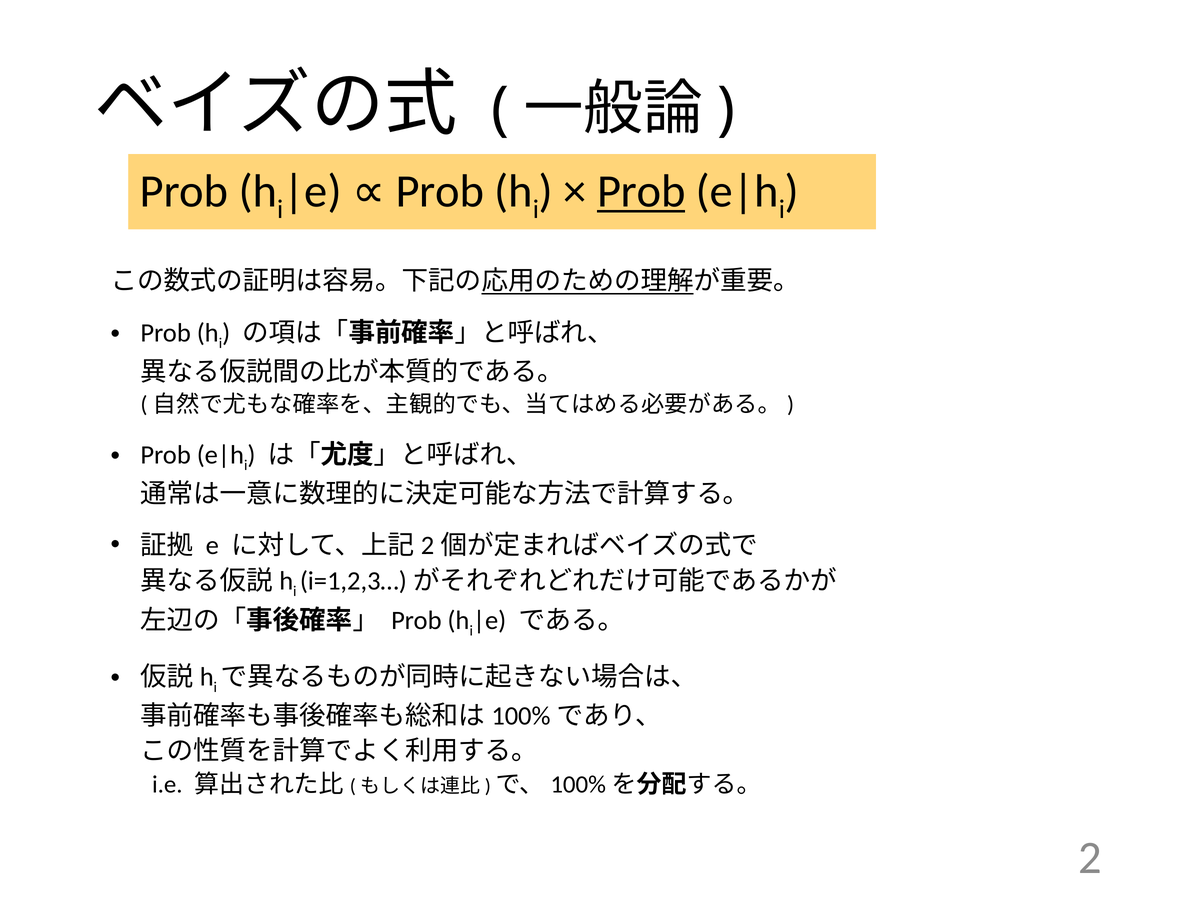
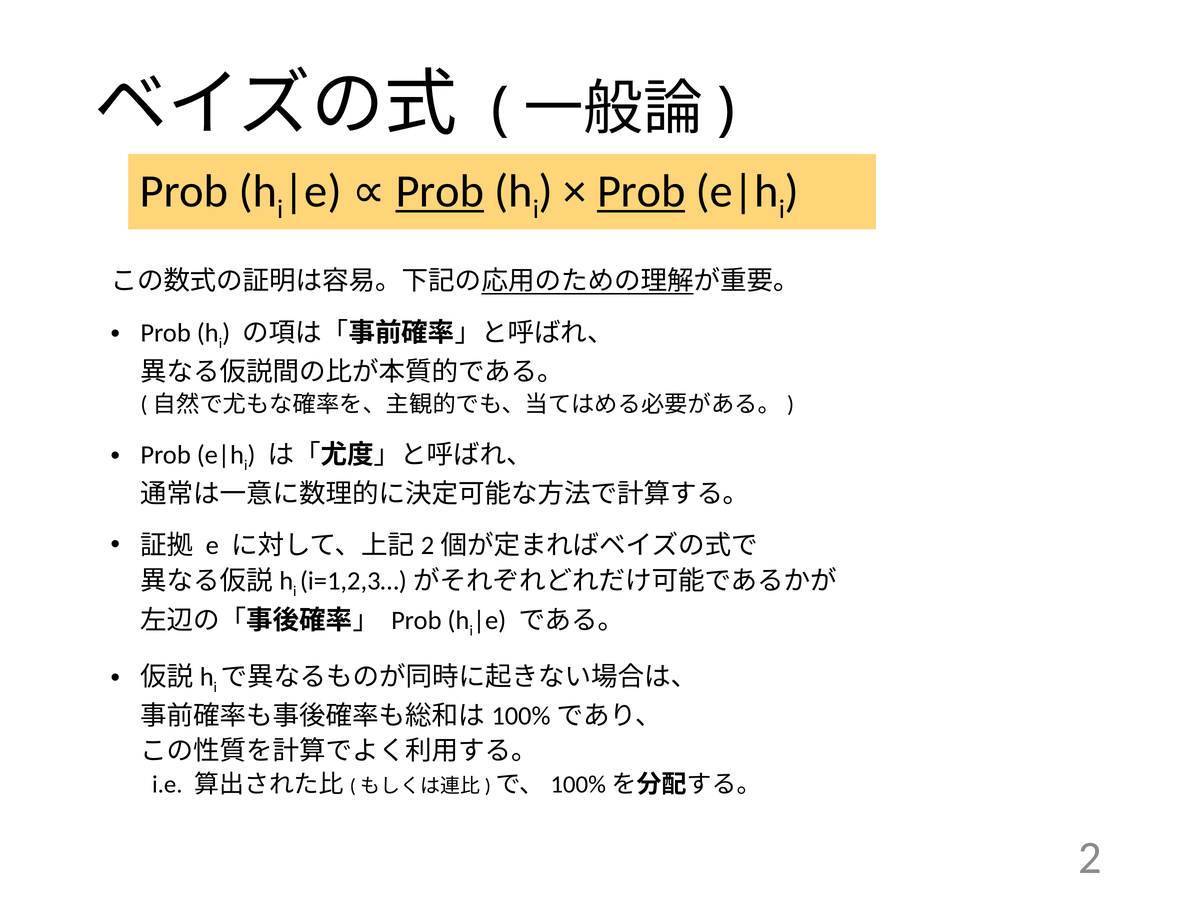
Prob underline: none -> present (440, 191)
